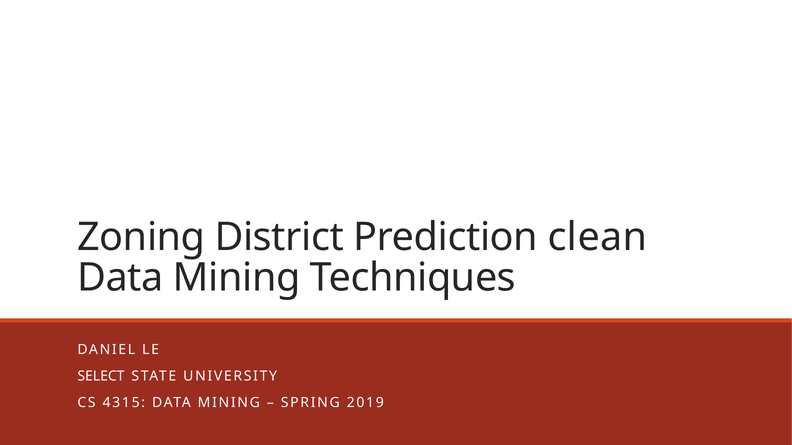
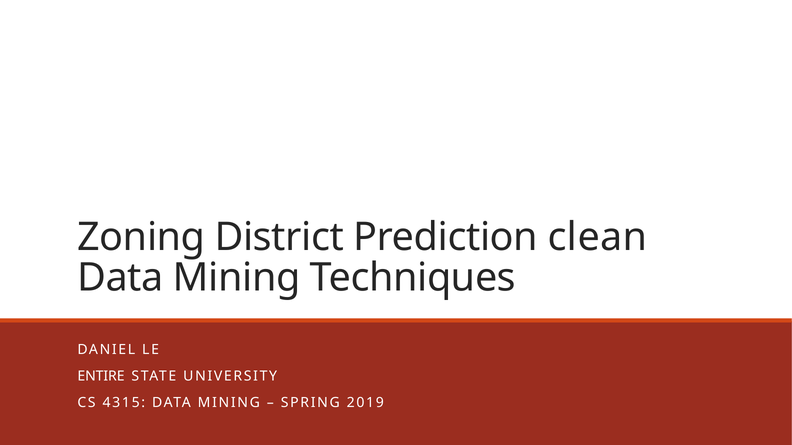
SELECT: SELECT -> ENTIRE (101, 377)
